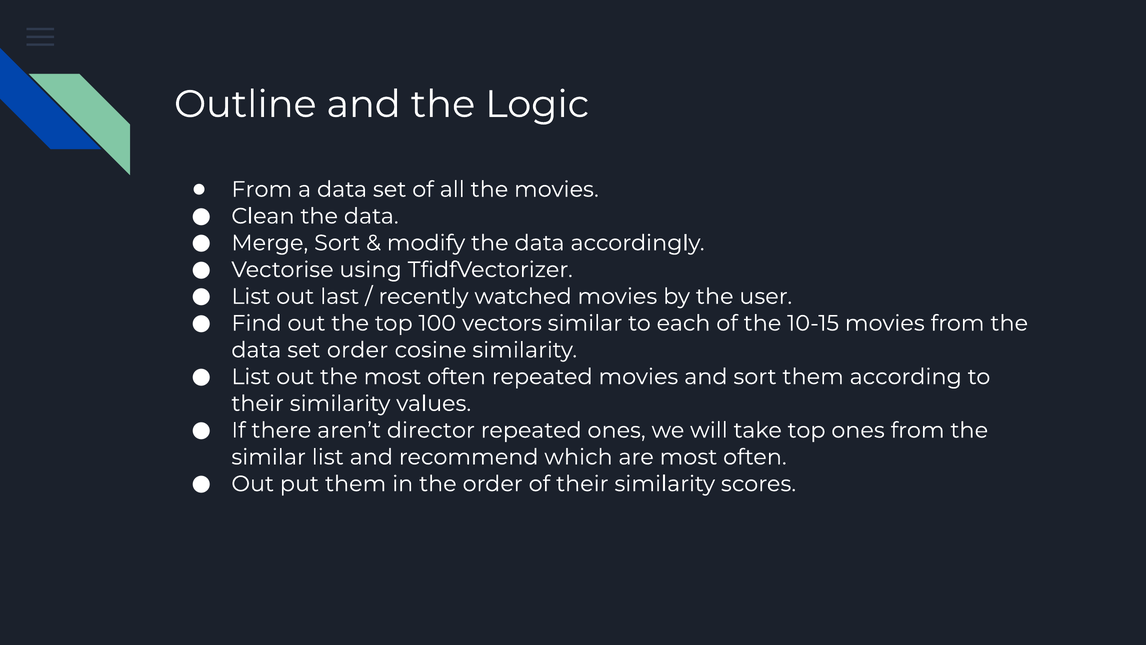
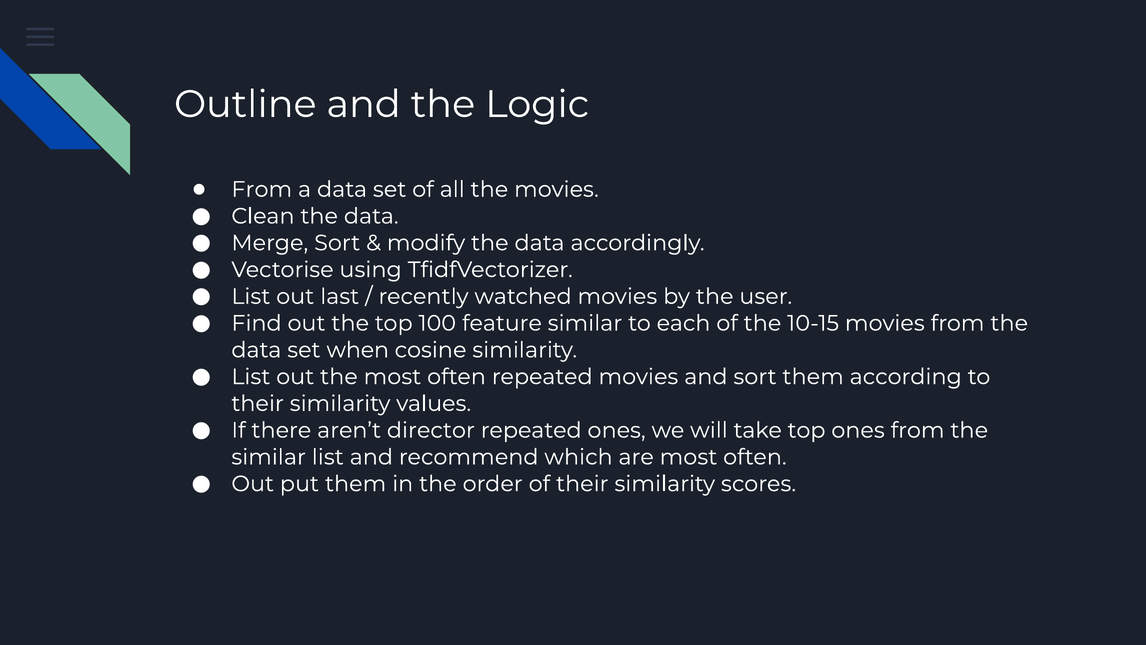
vectors: vectors -> feature (502, 323)
set order: order -> when (358, 350)
